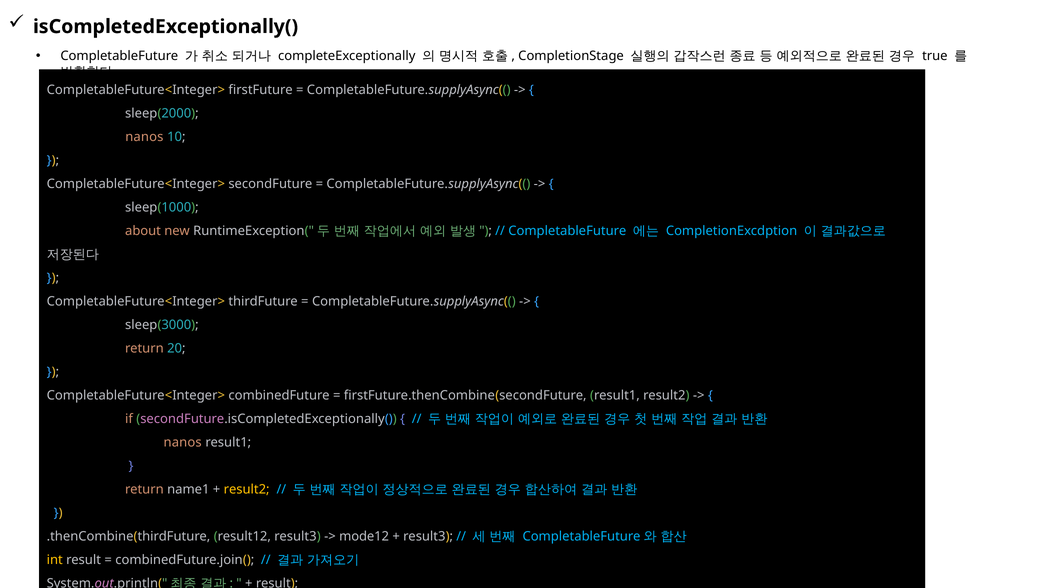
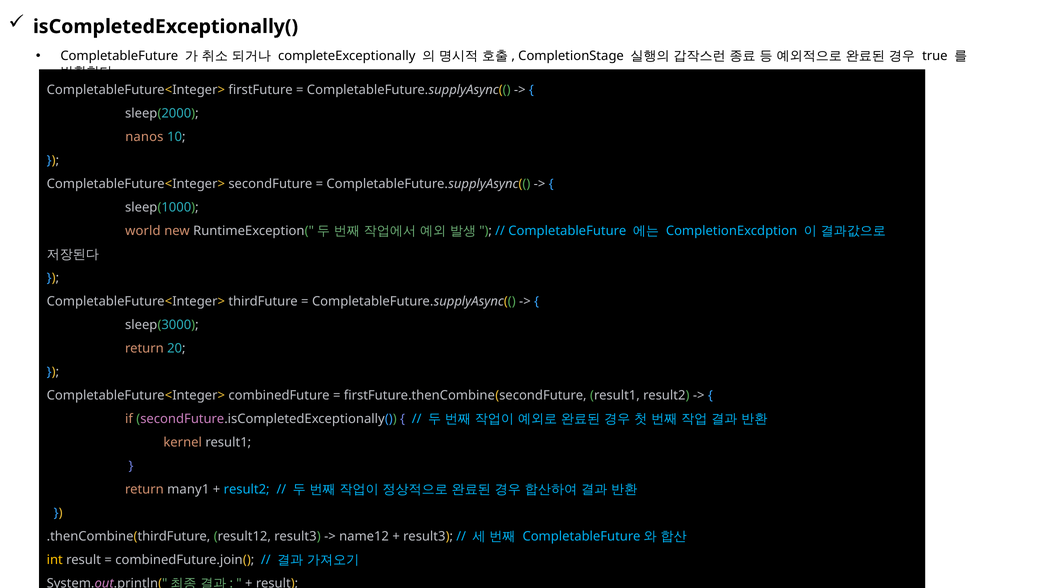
about: about -> world (143, 231)
nanos: nanos -> kernel (183, 442)
name1: name1 -> many1 (188, 489)
result2 colour: yellow -> light blue (247, 489)
mode12: mode12 -> name12 (364, 536)
